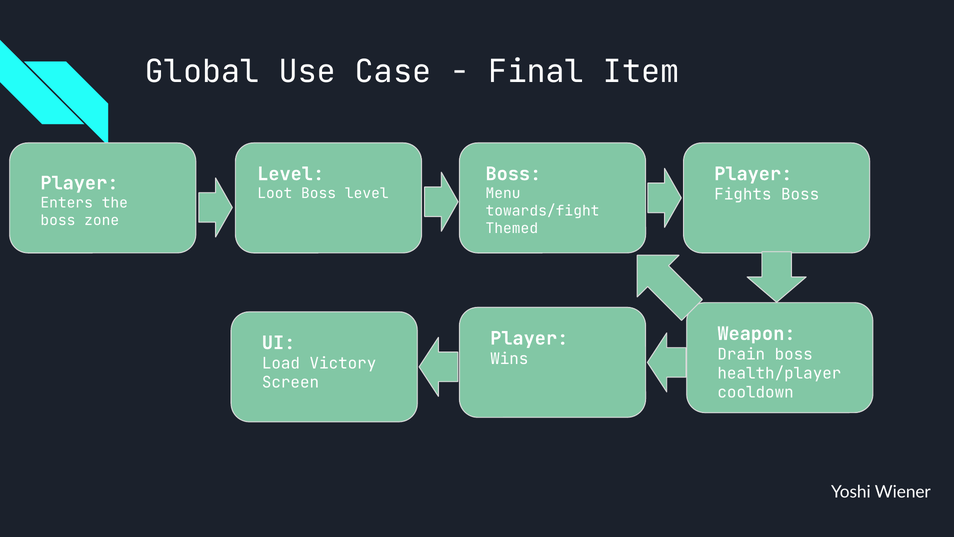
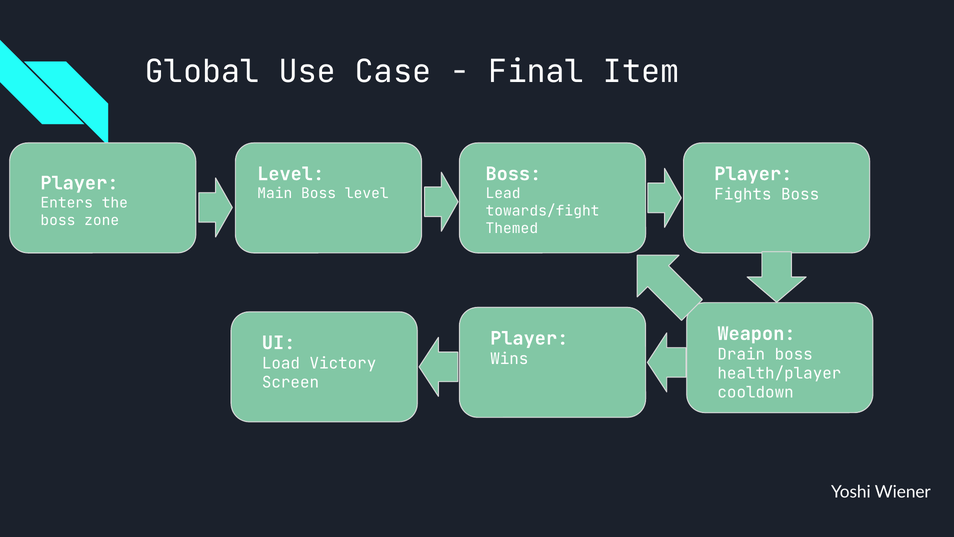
Loot: Loot -> Main (275, 194)
Menu: Menu -> Lead (503, 194)
